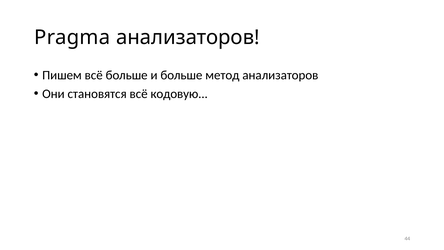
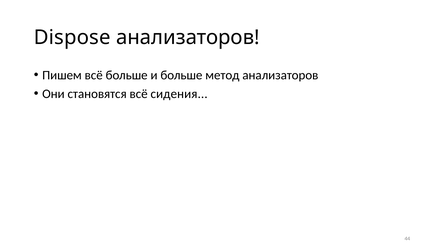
Pragma: Pragma -> Dispose (72, 37)
кодовую: кодовую -> сидения (179, 94)
